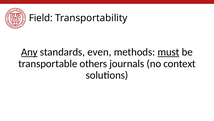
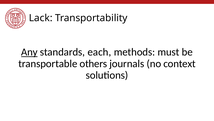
Field: Field -> Lack (41, 18)
even: even -> each (99, 52)
must underline: present -> none (168, 52)
